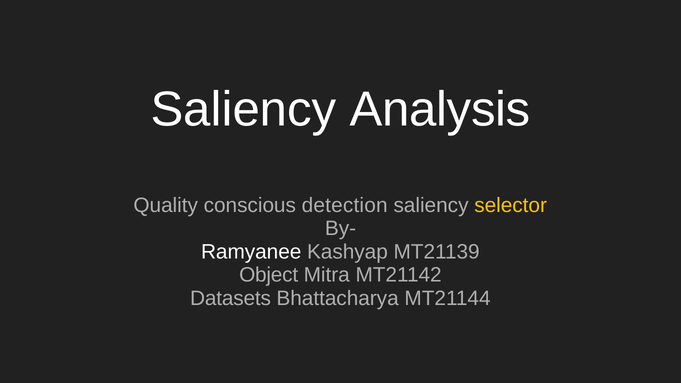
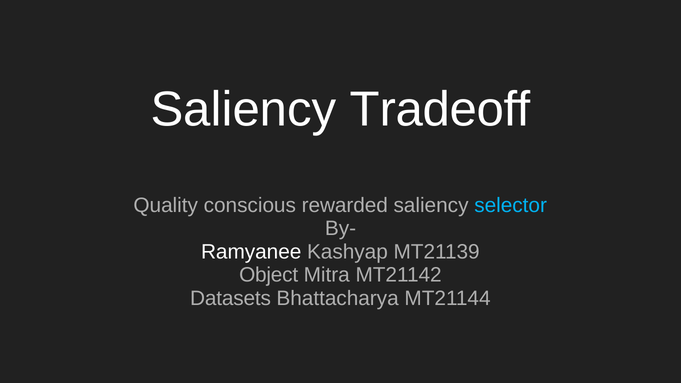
Analysis: Analysis -> Tradeoff (440, 109)
detection: detection -> rewarded (345, 205)
selector colour: yellow -> light blue (511, 205)
